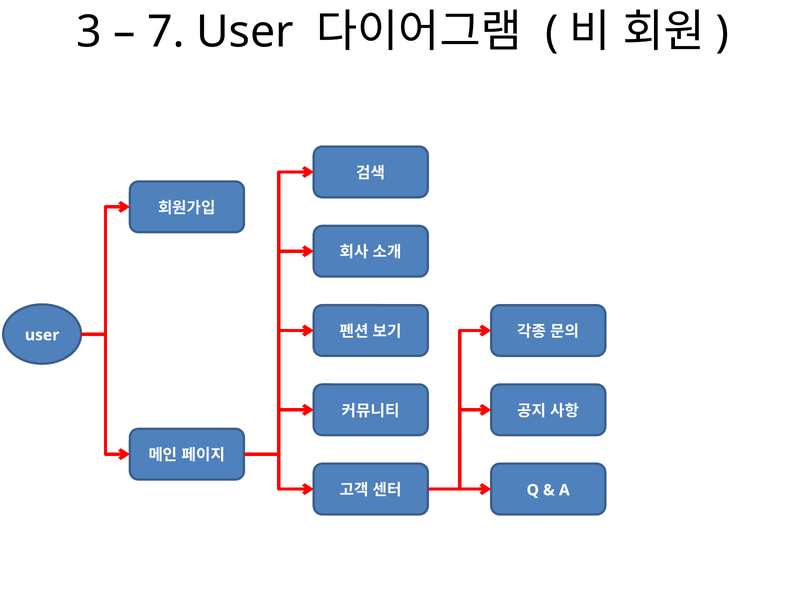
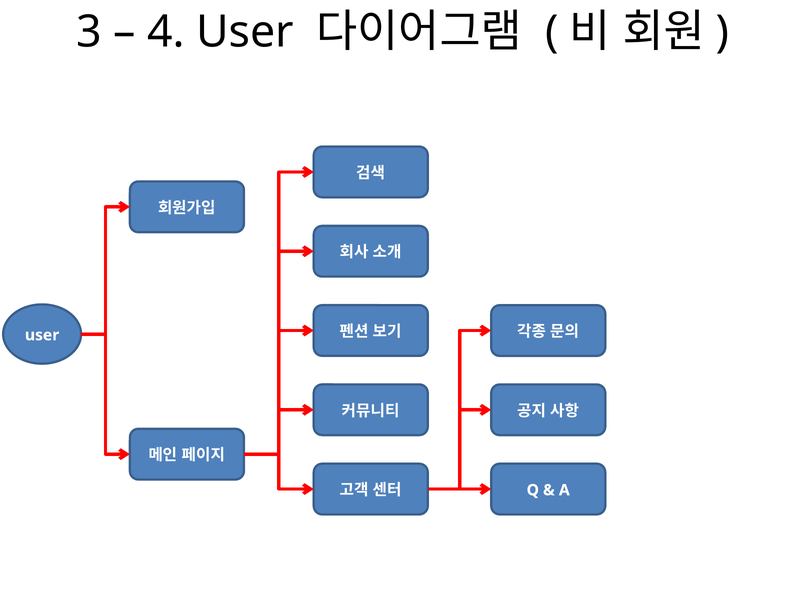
7: 7 -> 4 (166, 32)
